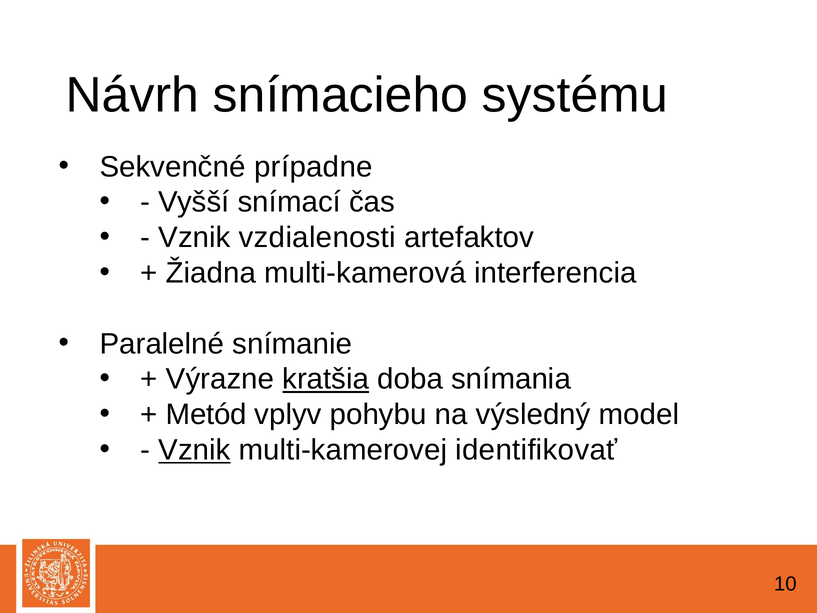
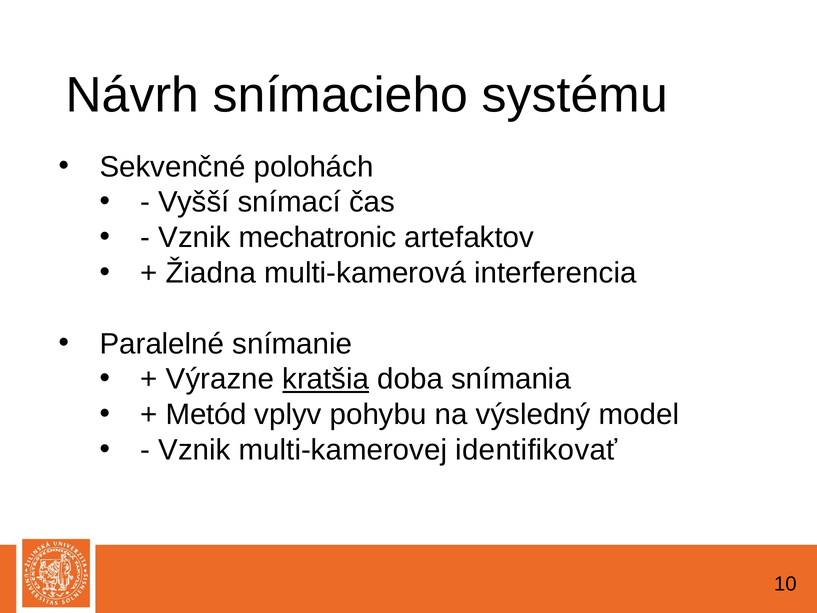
prípadne: prípadne -> polohách (314, 167)
vzdialenosti: vzdialenosti -> mechatronic (318, 238)
Vznik underline: present -> none (195, 450)
